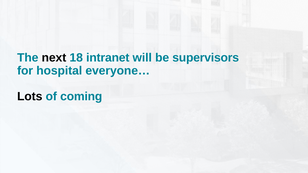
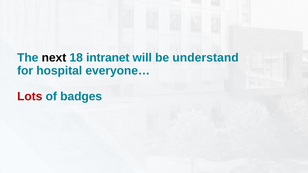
supervisors: supervisors -> understand (206, 58)
Lots colour: black -> red (30, 97)
coming: coming -> badges (81, 97)
